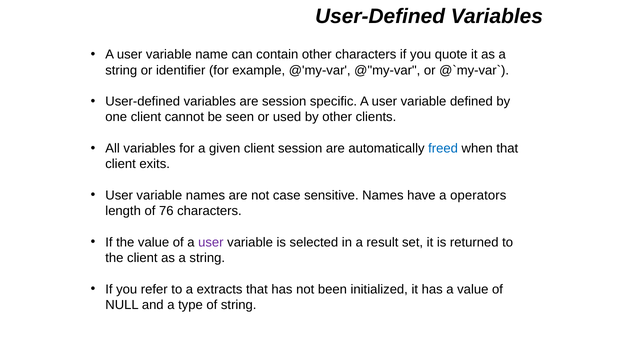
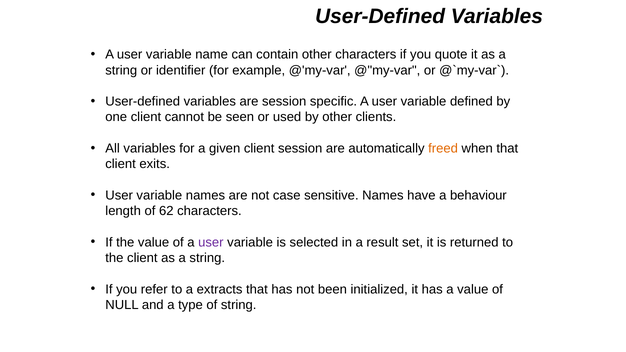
freed colour: blue -> orange (443, 149)
operators: operators -> behaviour (478, 196)
76: 76 -> 62 (166, 211)
